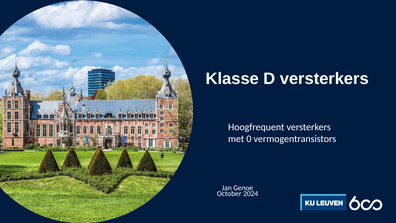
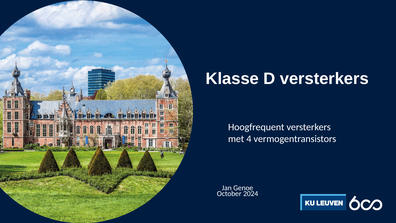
0: 0 -> 4 (249, 139)
